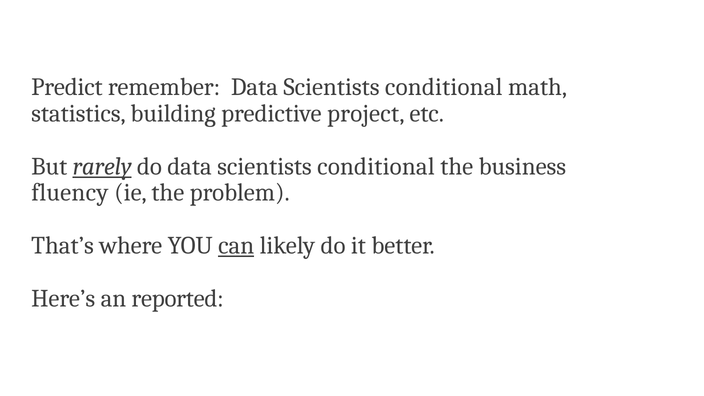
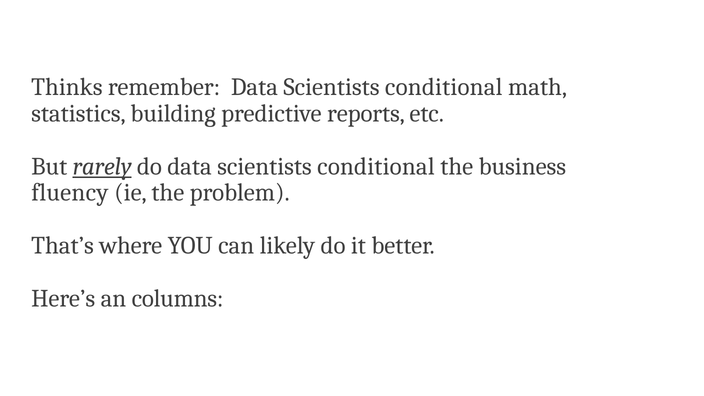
Predict: Predict -> Thinks (67, 87)
project: project -> reports (366, 114)
can underline: present -> none (236, 246)
reported: reported -> columns (178, 298)
